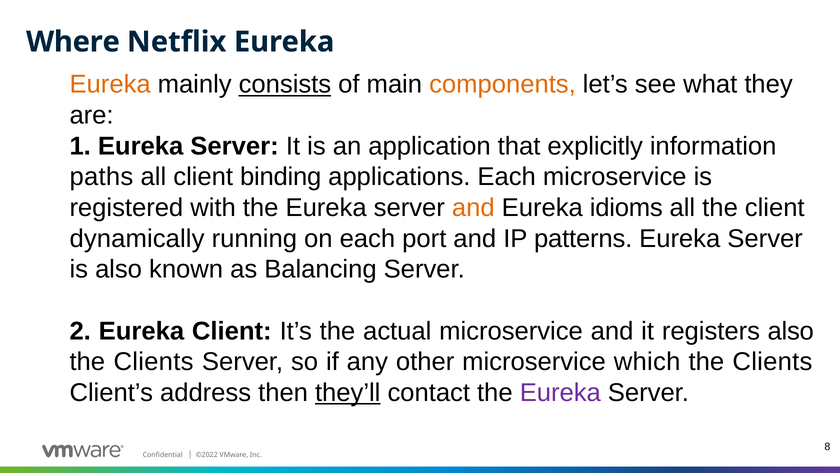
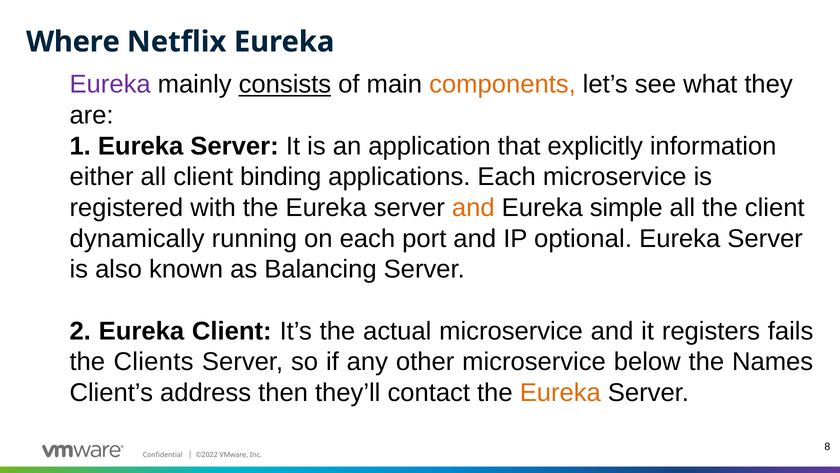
Eureka colour: orange -> purple (110, 84)
paths: paths -> either (102, 177)
idioms: idioms -> simple (626, 208)
patterns: patterns -> optional (583, 238)
registers also: also -> fails (791, 331)
which: which -> below (647, 362)
Clients: Clients -> Names (773, 362)
they’ll underline: present -> none (348, 392)
Eureka colour: purple -> orange (560, 392)
